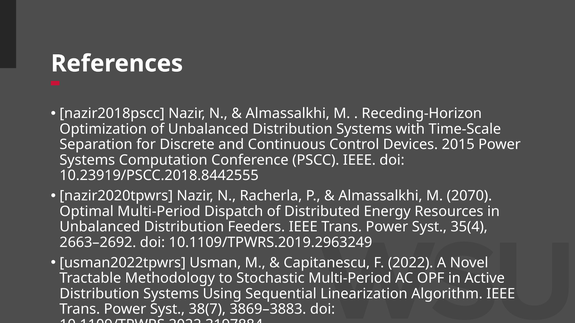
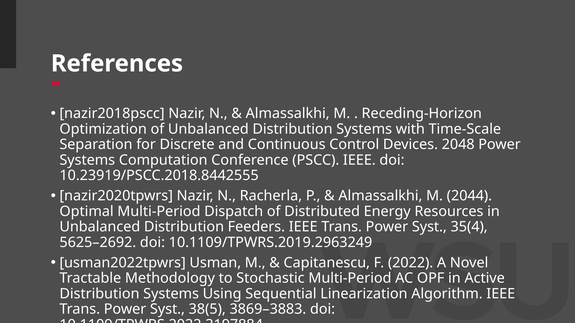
2015: 2015 -> 2048 (458, 145)
2070: 2070 -> 2044 (469, 196)
2663–2692: 2663–2692 -> 5625–2692 (98, 243)
38(7: 38(7 -> 38(5 (207, 310)
